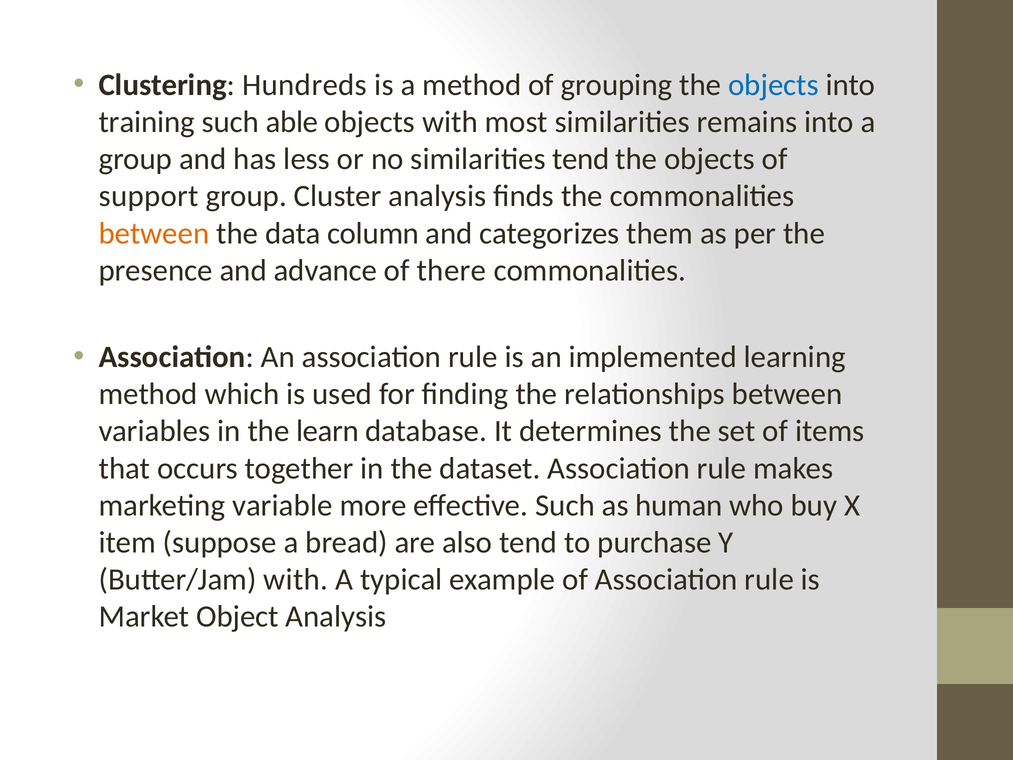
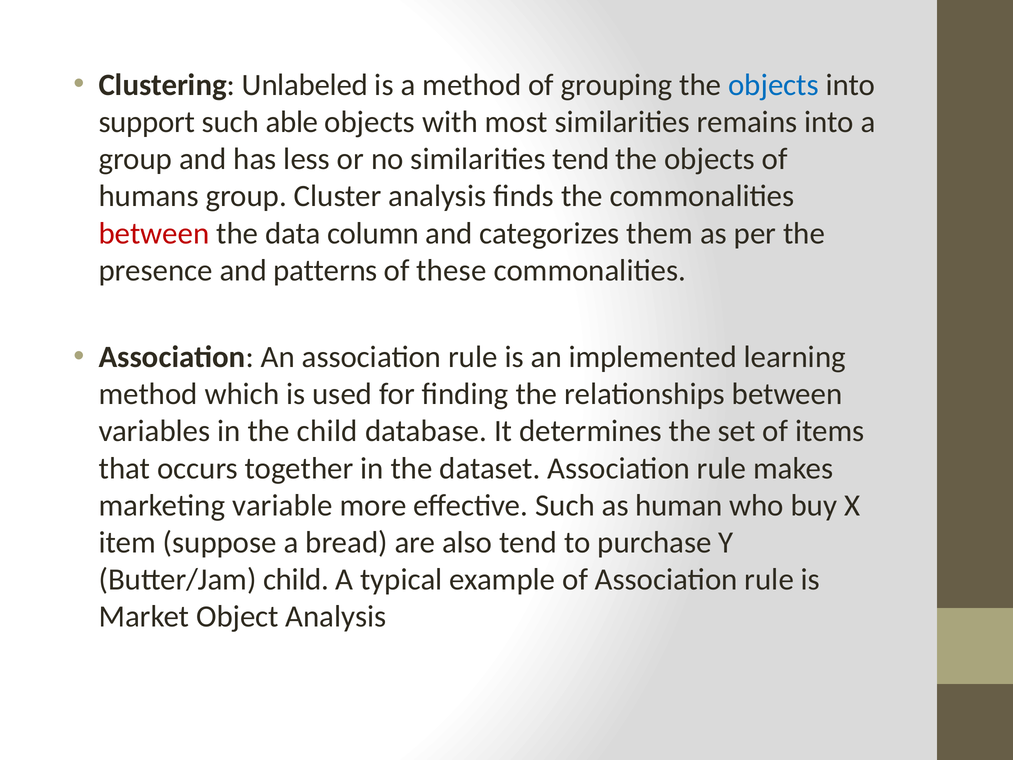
Hundreds: Hundreds -> Unlabeled (305, 85)
training: training -> support (147, 122)
support: support -> humans (149, 196)
between colour: orange -> red (154, 233)
advance: advance -> patterns (326, 270)
there: there -> these (452, 270)
the learn: learn -> child (327, 431)
Butter/Jam with: with -> child (296, 579)
